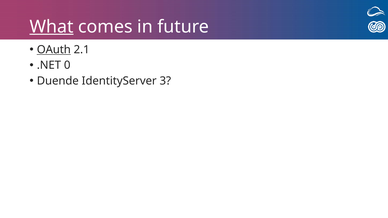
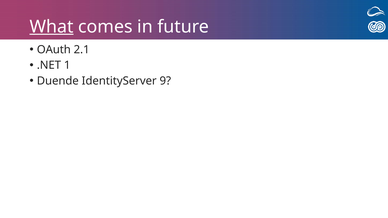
OAuth underline: present -> none (54, 50)
0: 0 -> 1 (67, 65)
3: 3 -> 9 (165, 81)
